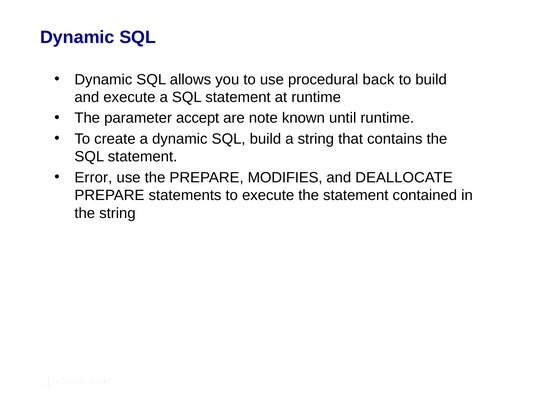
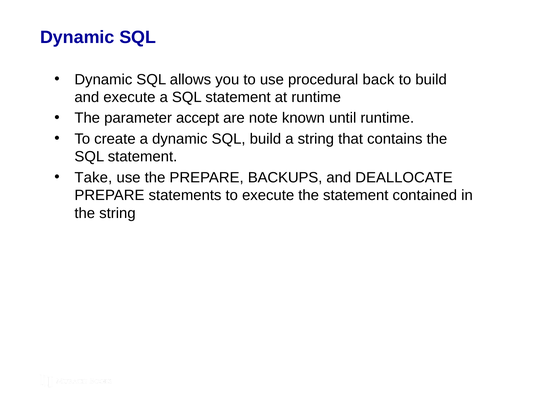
Error: Error -> Take (93, 178)
MODIFIES: MODIFIES -> BACKUPS (285, 178)
